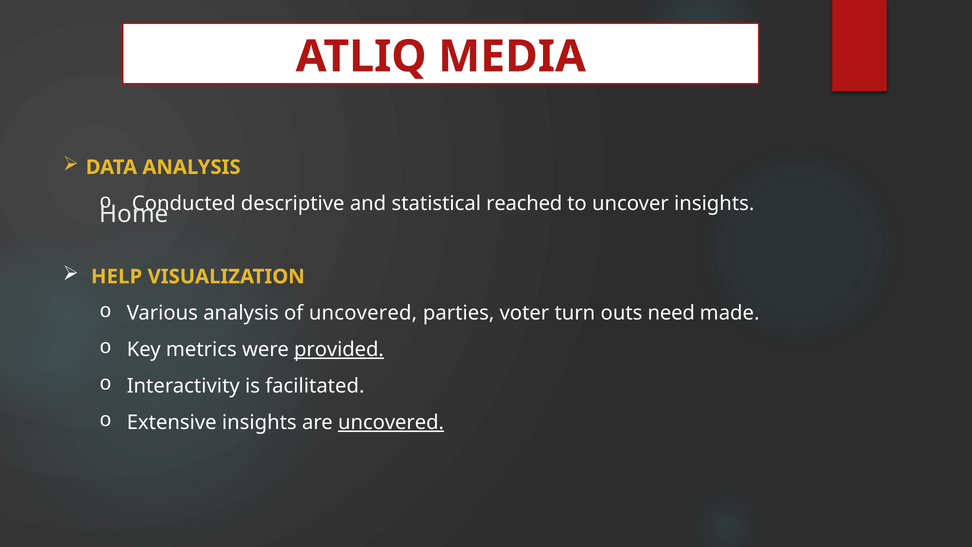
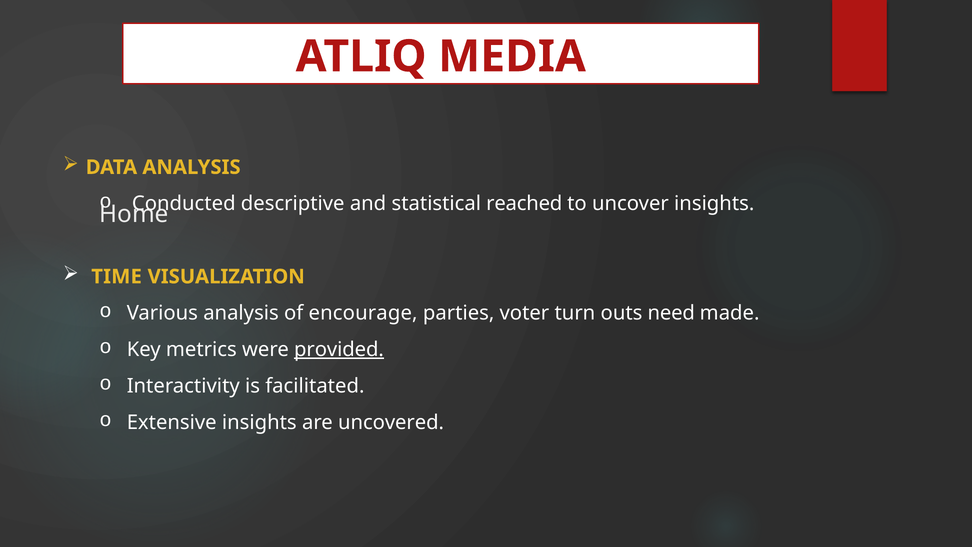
HELP: HELP -> TIME (117, 277)
of uncovered: uncovered -> encourage (363, 313)
uncovered underline: present -> none (391, 422)
